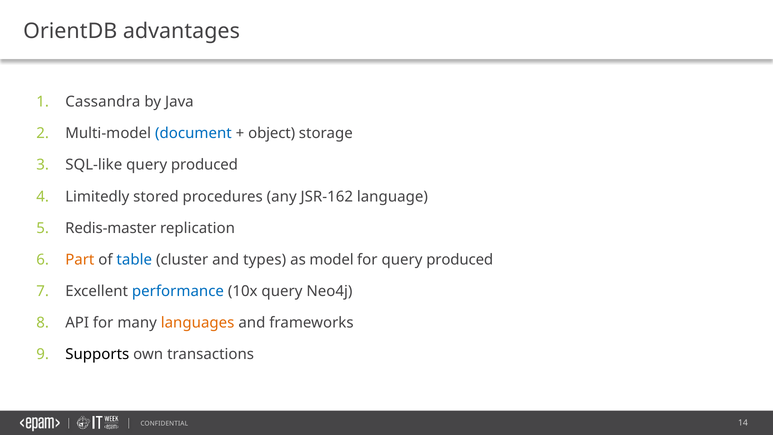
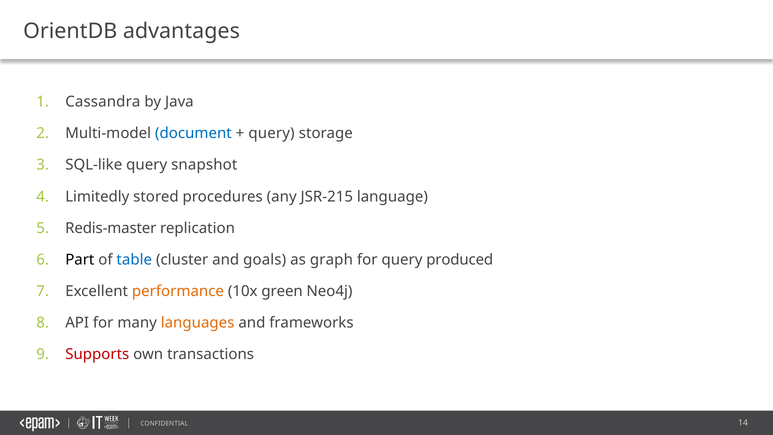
object: object -> query (272, 133)
SQL-like query produced: produced -> snapshot (204, 165)
JSR-162: JSR-162 -> JSR-215 (327, 197)
Part colour: orange -> black (80, 260)
types: types -> goals (265, 260)
model: model -> graph (331, 260)
performance colour: blue -> orange (178, 291)
10x query: query -> green (282, 291)
Supports colour: black -> red (97, 354)
